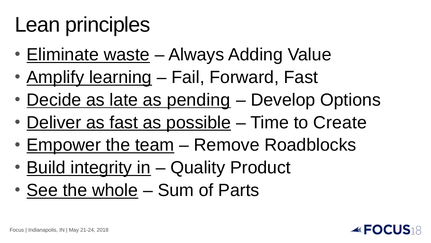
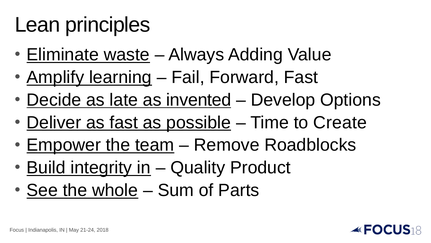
pending: pending -> invented (199, 100)
